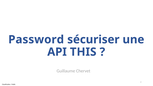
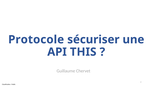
Password: Password -> Protocole (36, 40)
